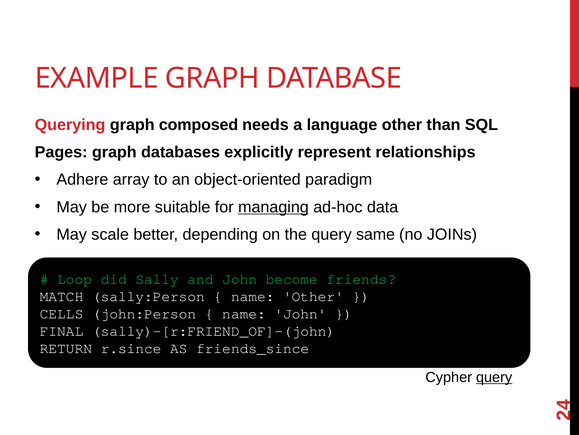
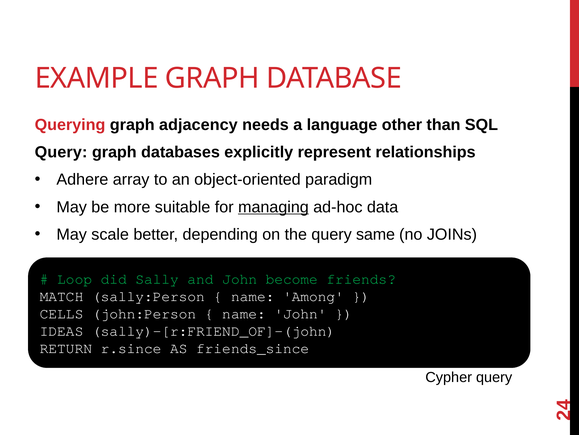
composed: composed -> adjacency (198, 125)
Pages: Pages -> Query (61, 152)
name Other: Other -> Among (314, 296)
FINAL: FINAL -> IDEAS (62, 331)
query underline: present -> none (494, 377)
